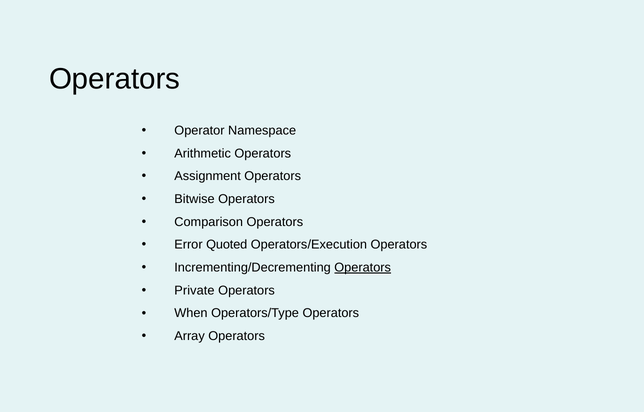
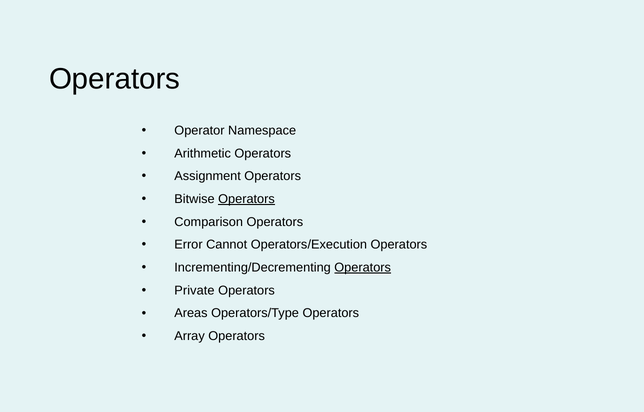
Operators underline: none -> present (247, 199)
Quoted: Quoted -> Cannot (227, 245)
When: When -> Areas (191, 313)
